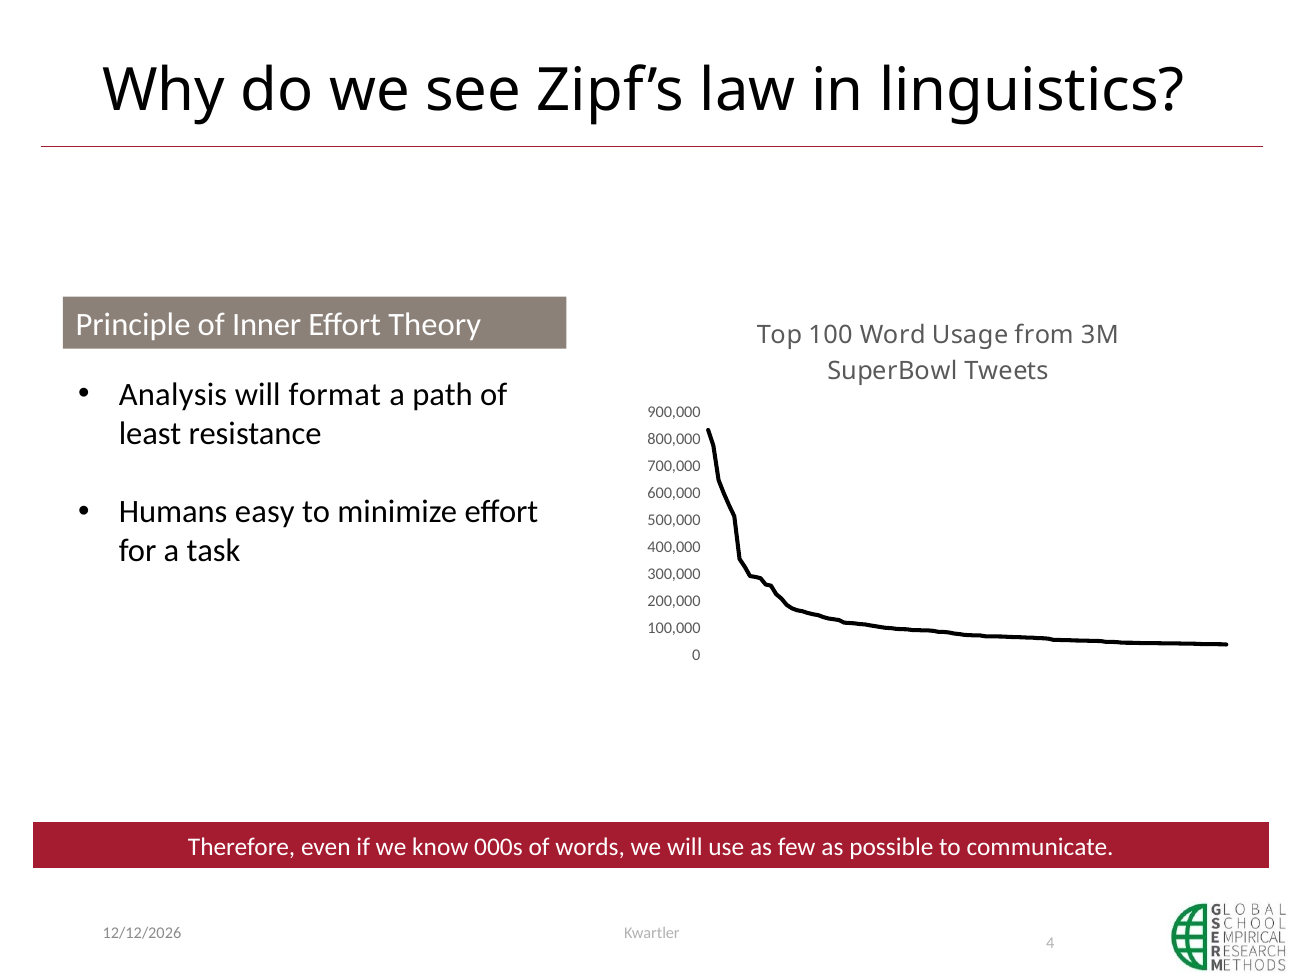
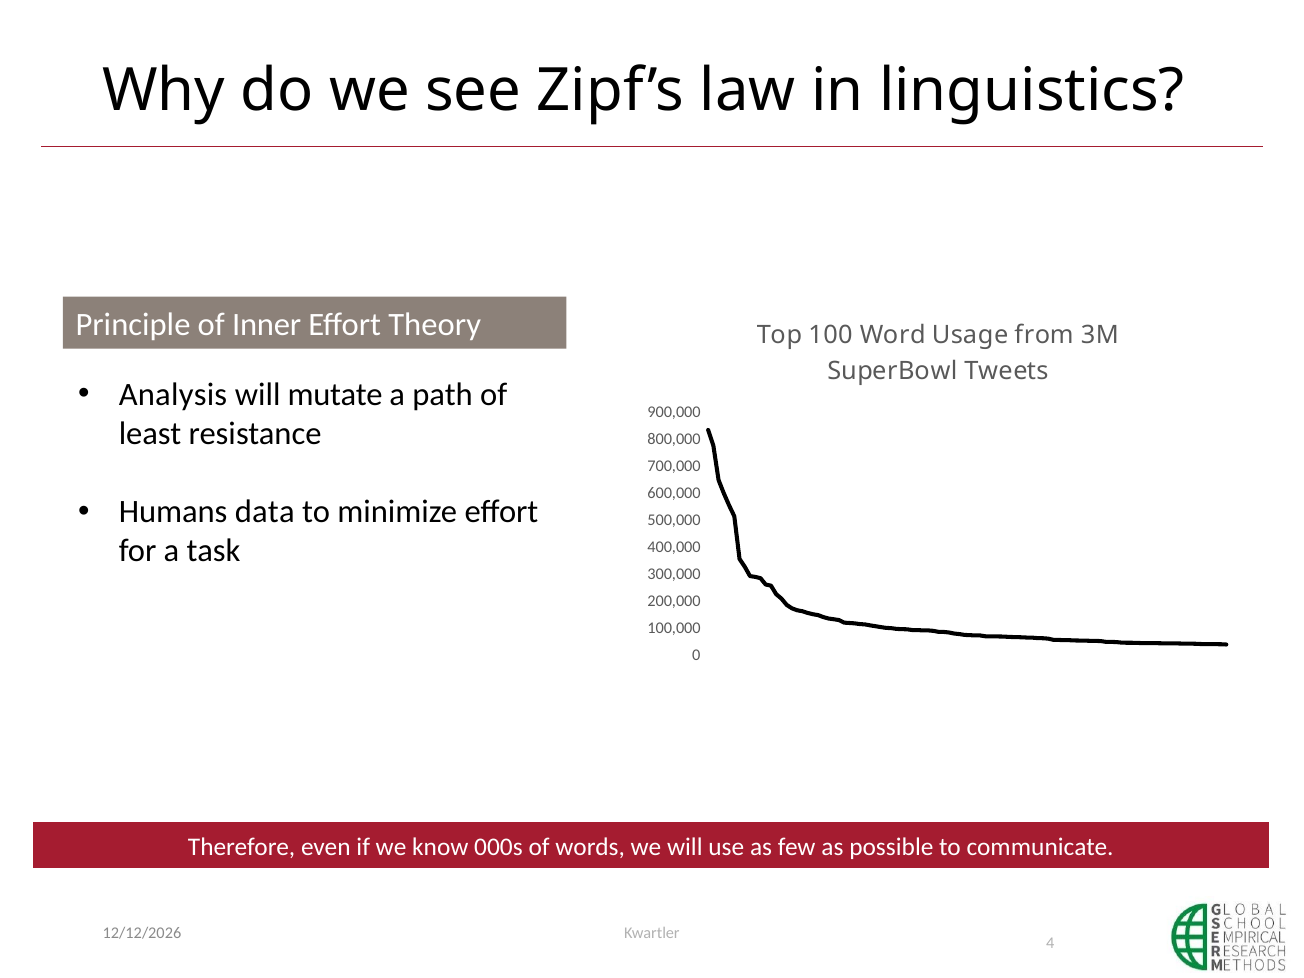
format: format -> mutate (335, 395)
easy: easy -> data (265, 512)
